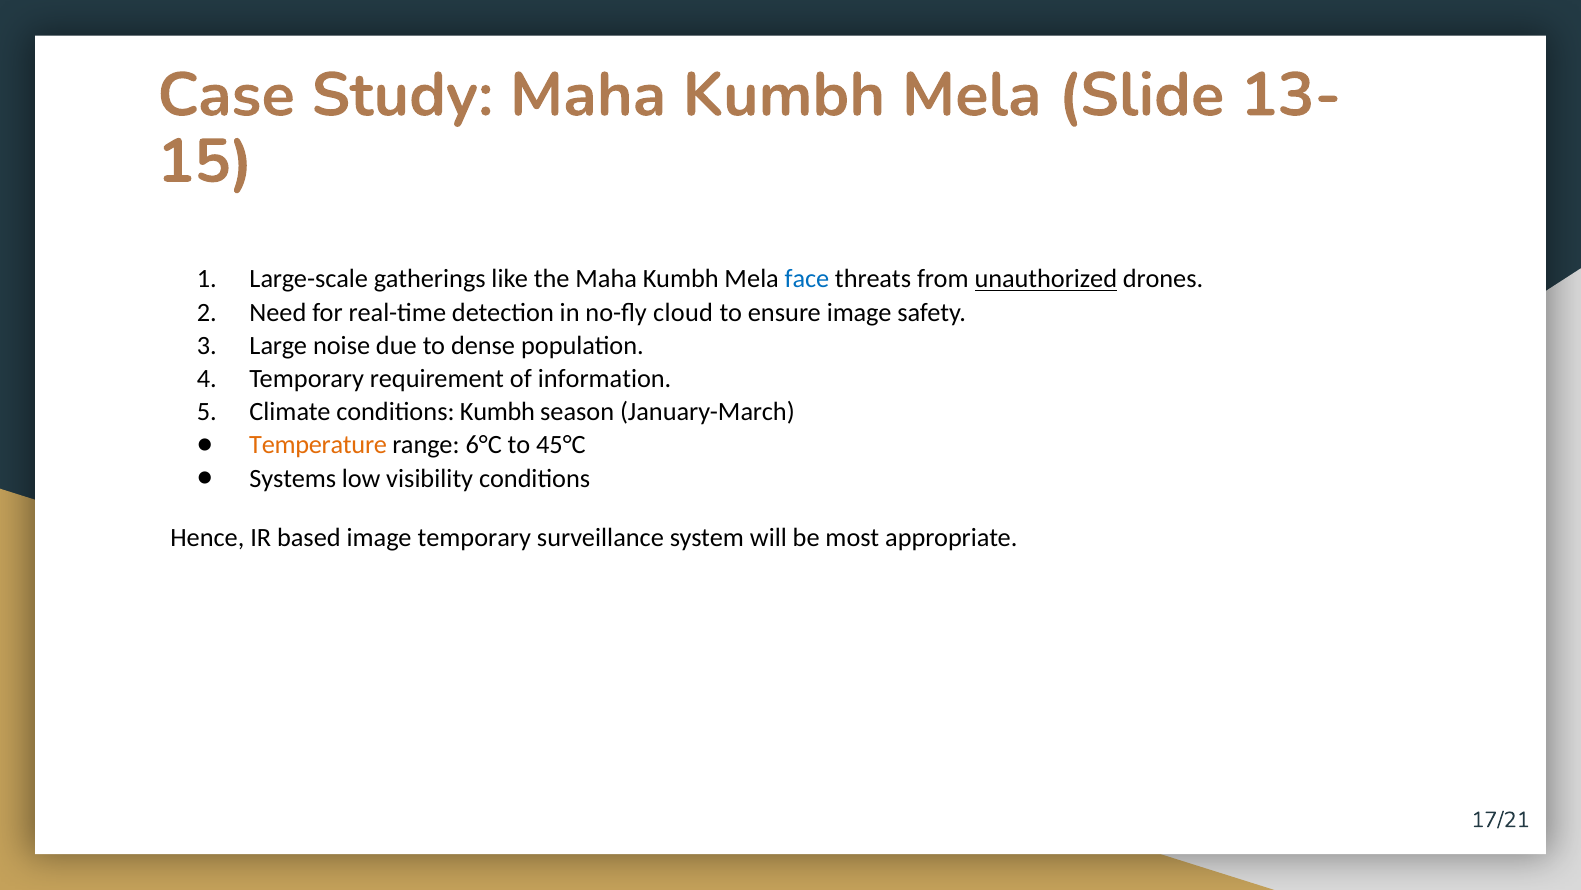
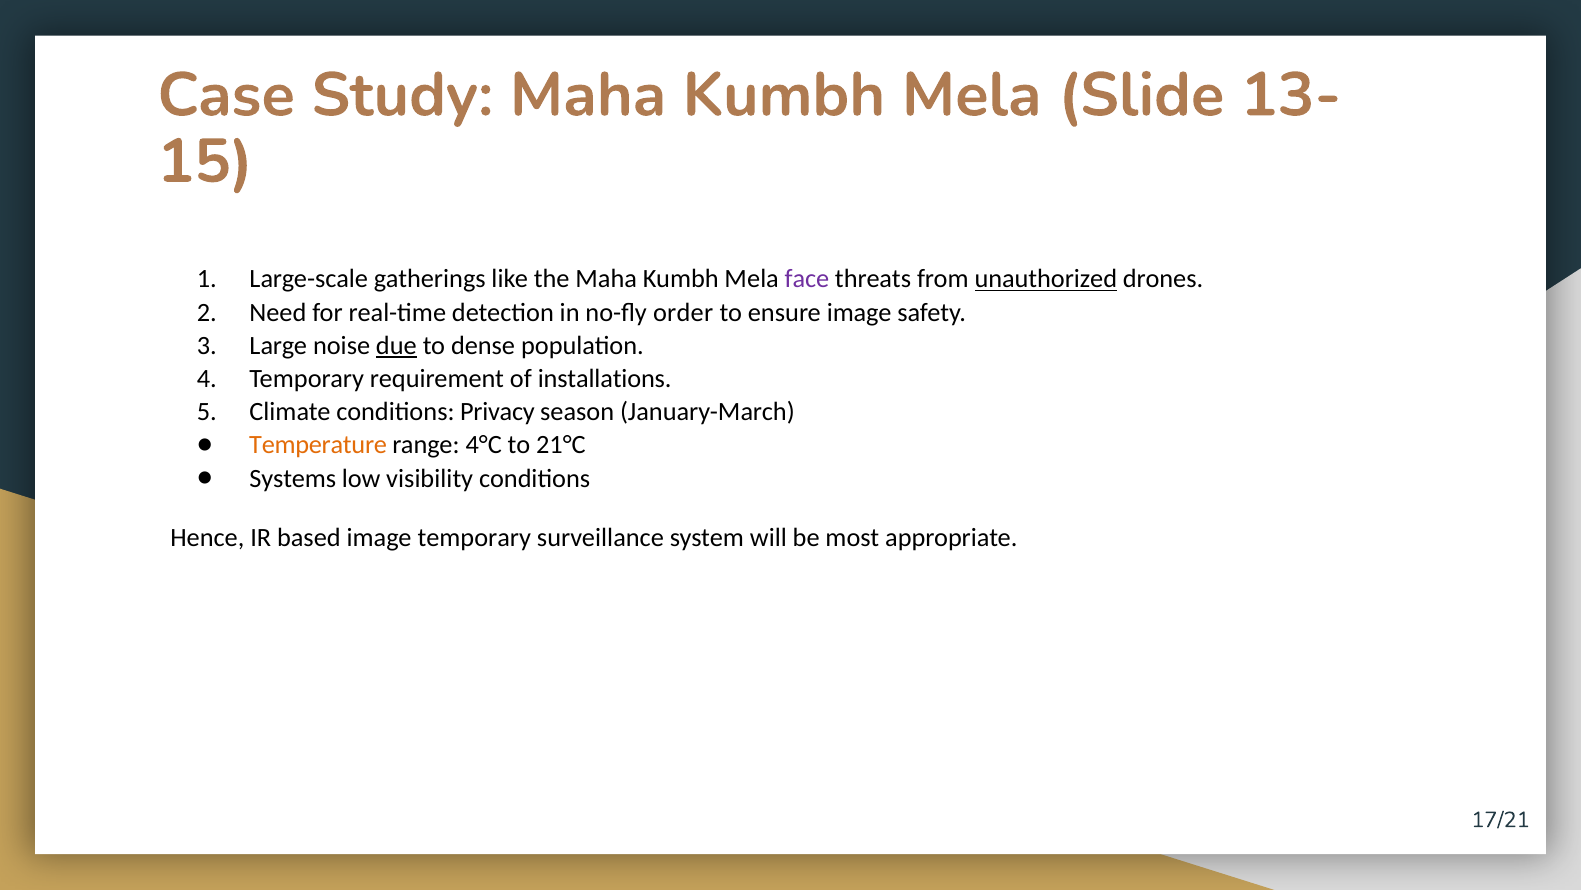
face colour: blue -> purple (807, 279)
cloud: cloud -> order (683, 312)
due underline: none -> present (396, 345)
information: information -> installations (605, 379)
conditions Kumbh: Kumbh -> Privacy (497, 412)
6°C: 6°C -> 4°C (484, 445)
45°C: 45°C -> 21°C (561, 445)
